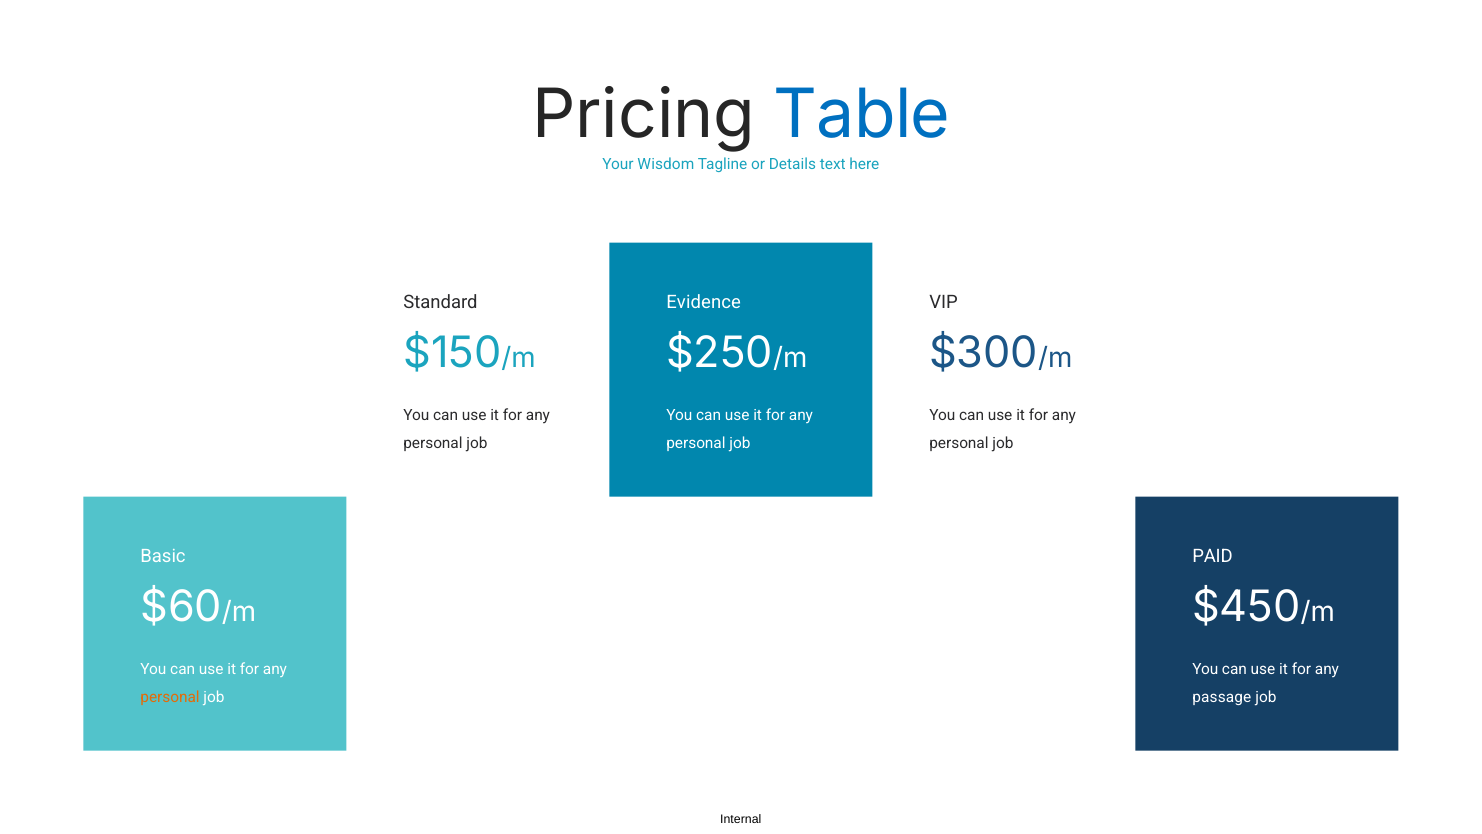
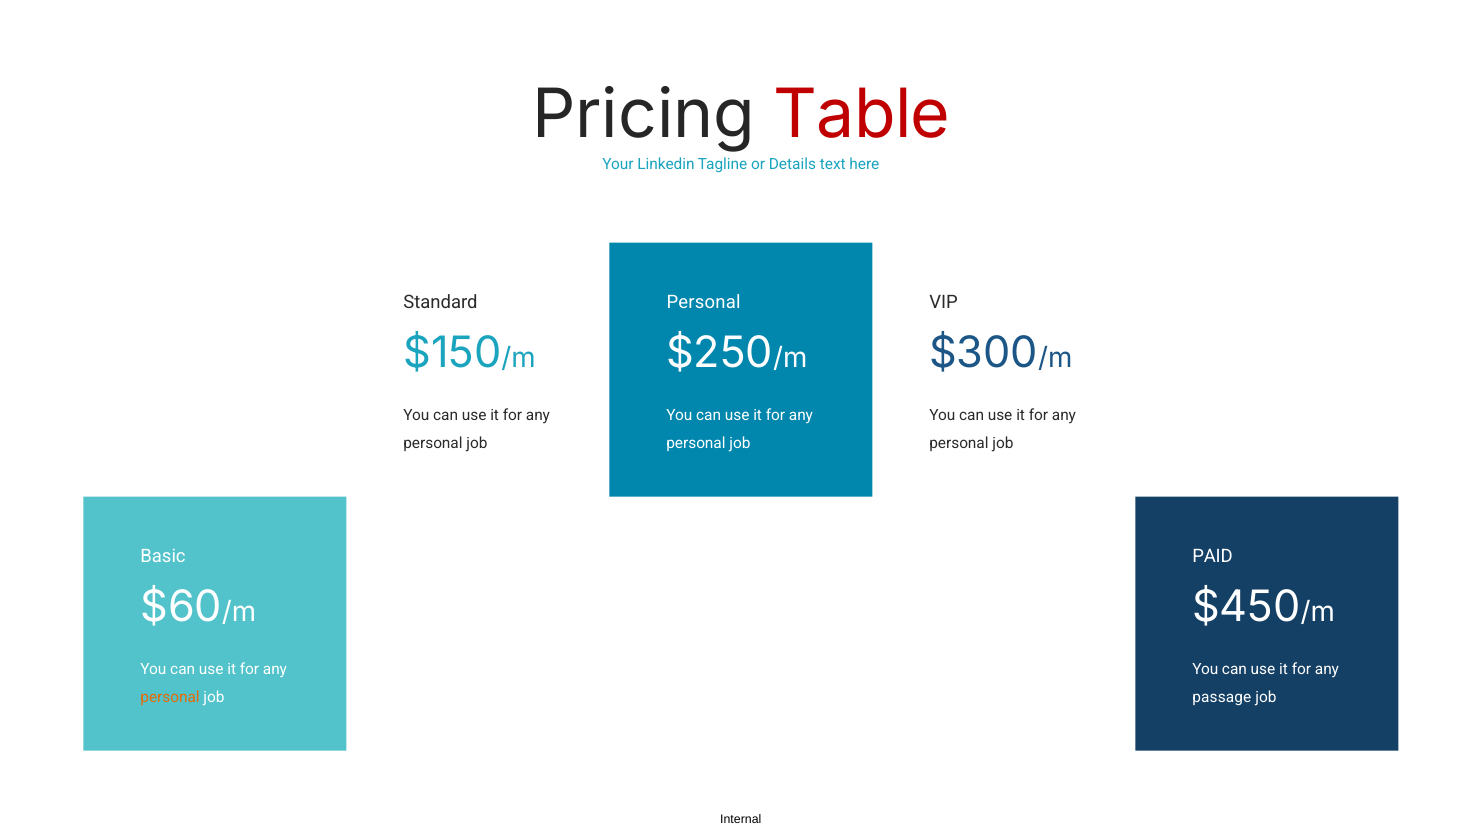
Table colour: blue -> red (862, 115)
Wisdom: Wisdom -> Linkedin (666, 165)
Evidence: Evidence -> Personal (704, 302)
